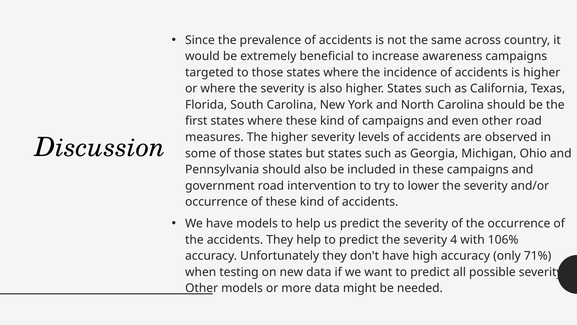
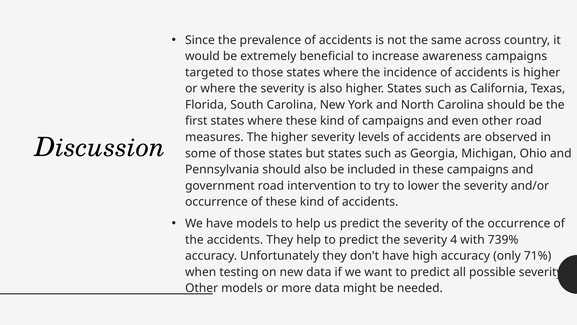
106%: 106% -> 739% (503, 239)
